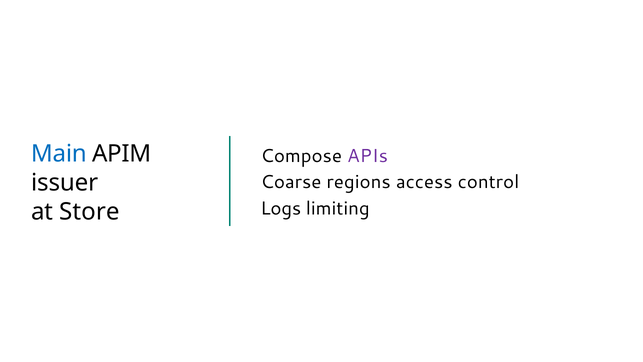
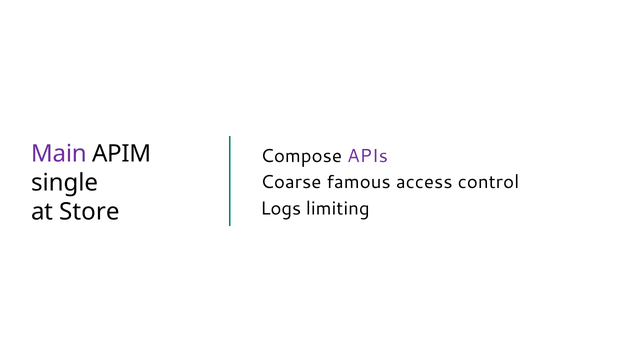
Main colour: blue -> purple (59, 154)
regions: regions -> famous (359, 182)
issuer: issuer -> single (65, 182)
